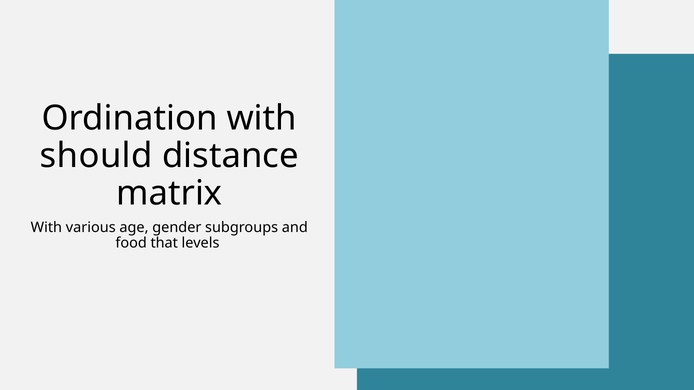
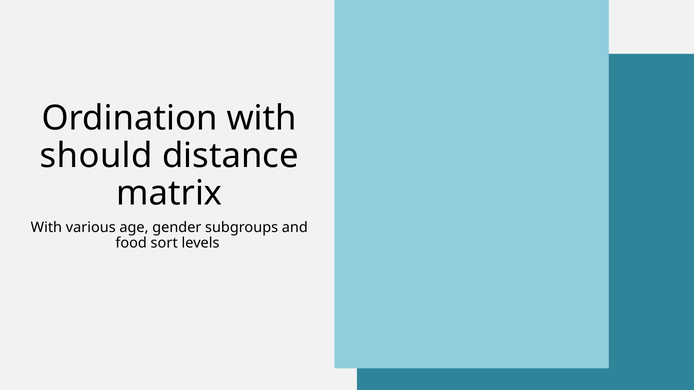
that: that -> sort (164, 243)
